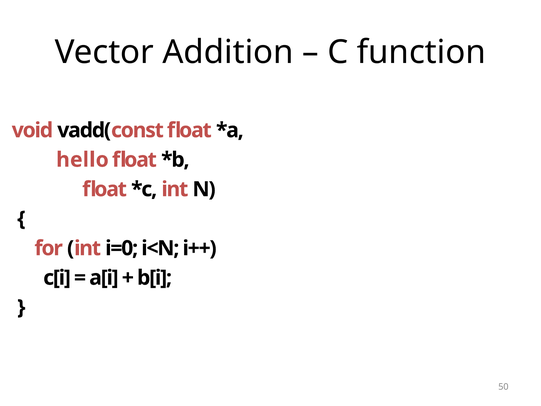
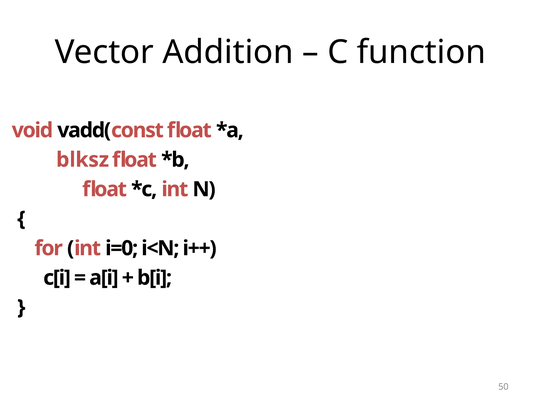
hello: hello -> blksz (83, 160)
